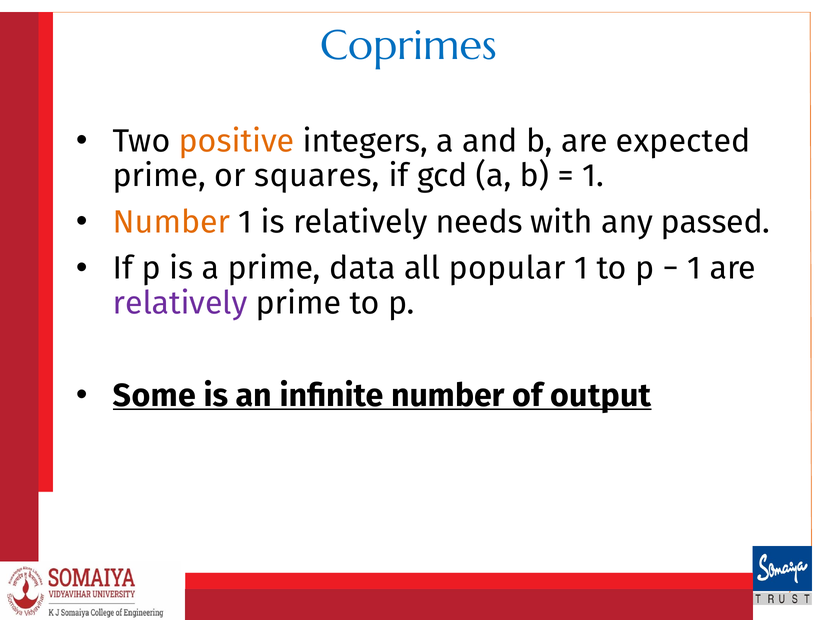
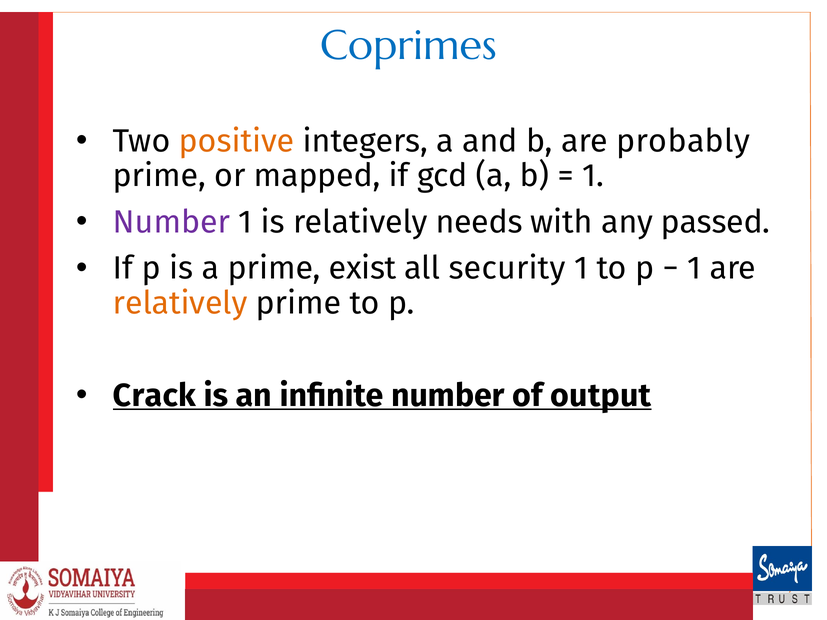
expected: expected -> probably (683, 141)
squares: squares -> mapped (317, 176)
Number colour: orange -> purple (171, 222)
data: data -> exist (363, 268)
popular: popular -> security (507, 268)
relatively colour: purple -> orange (180, 303)
Some: Some -> Crack (154, 396)
